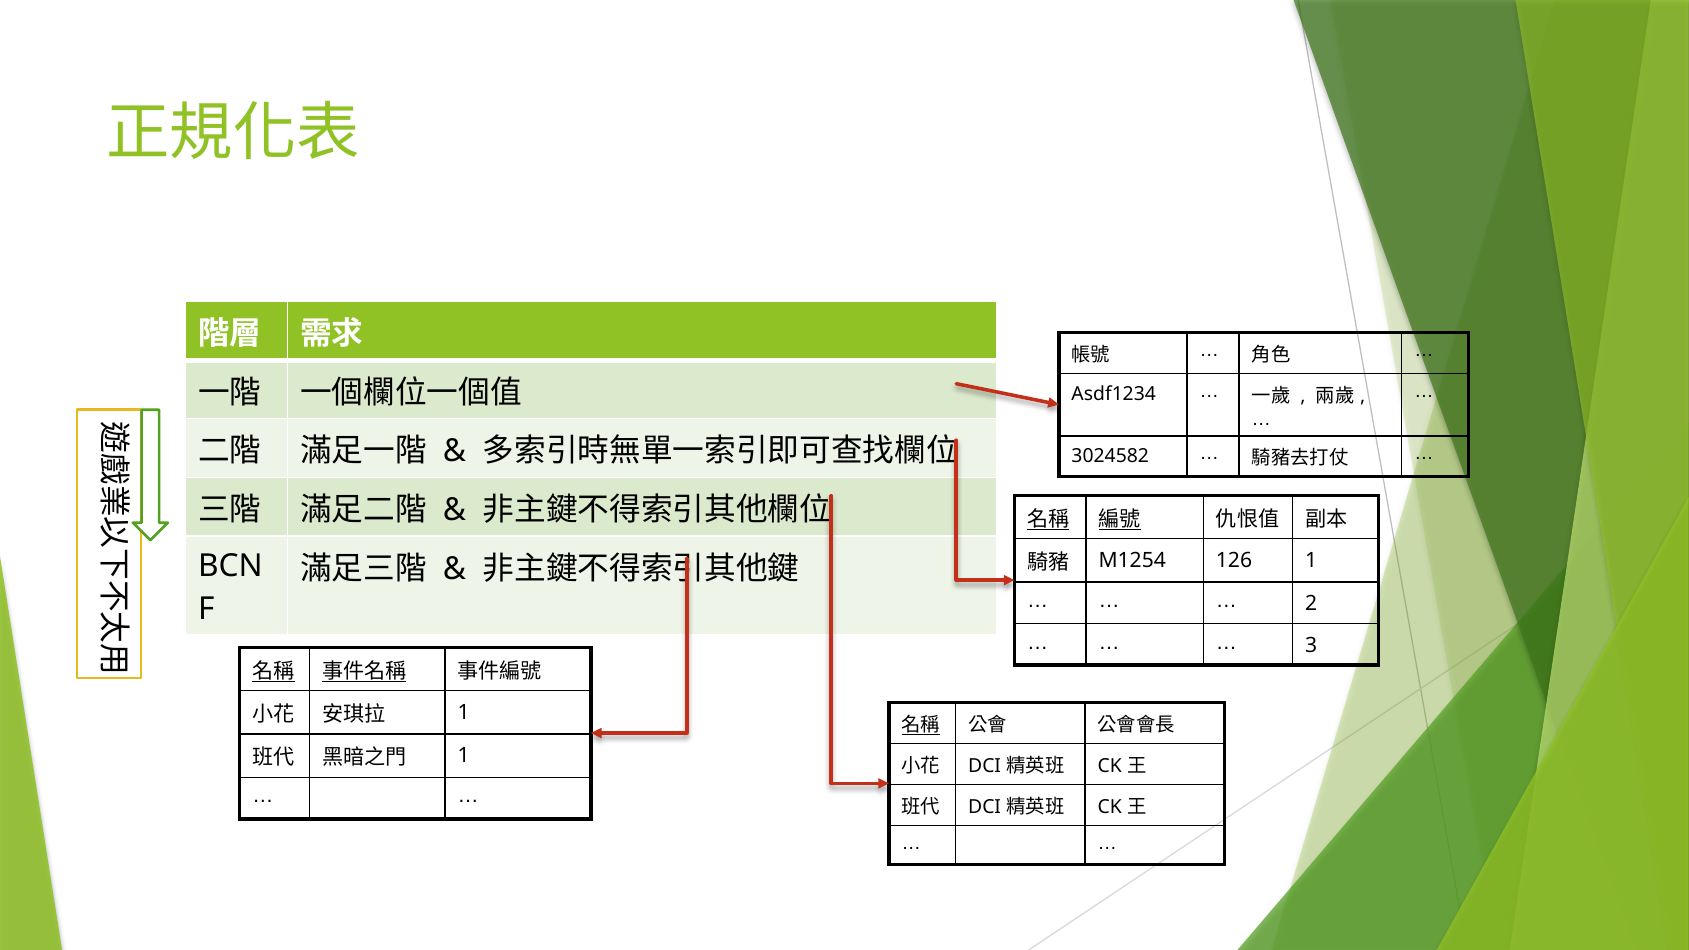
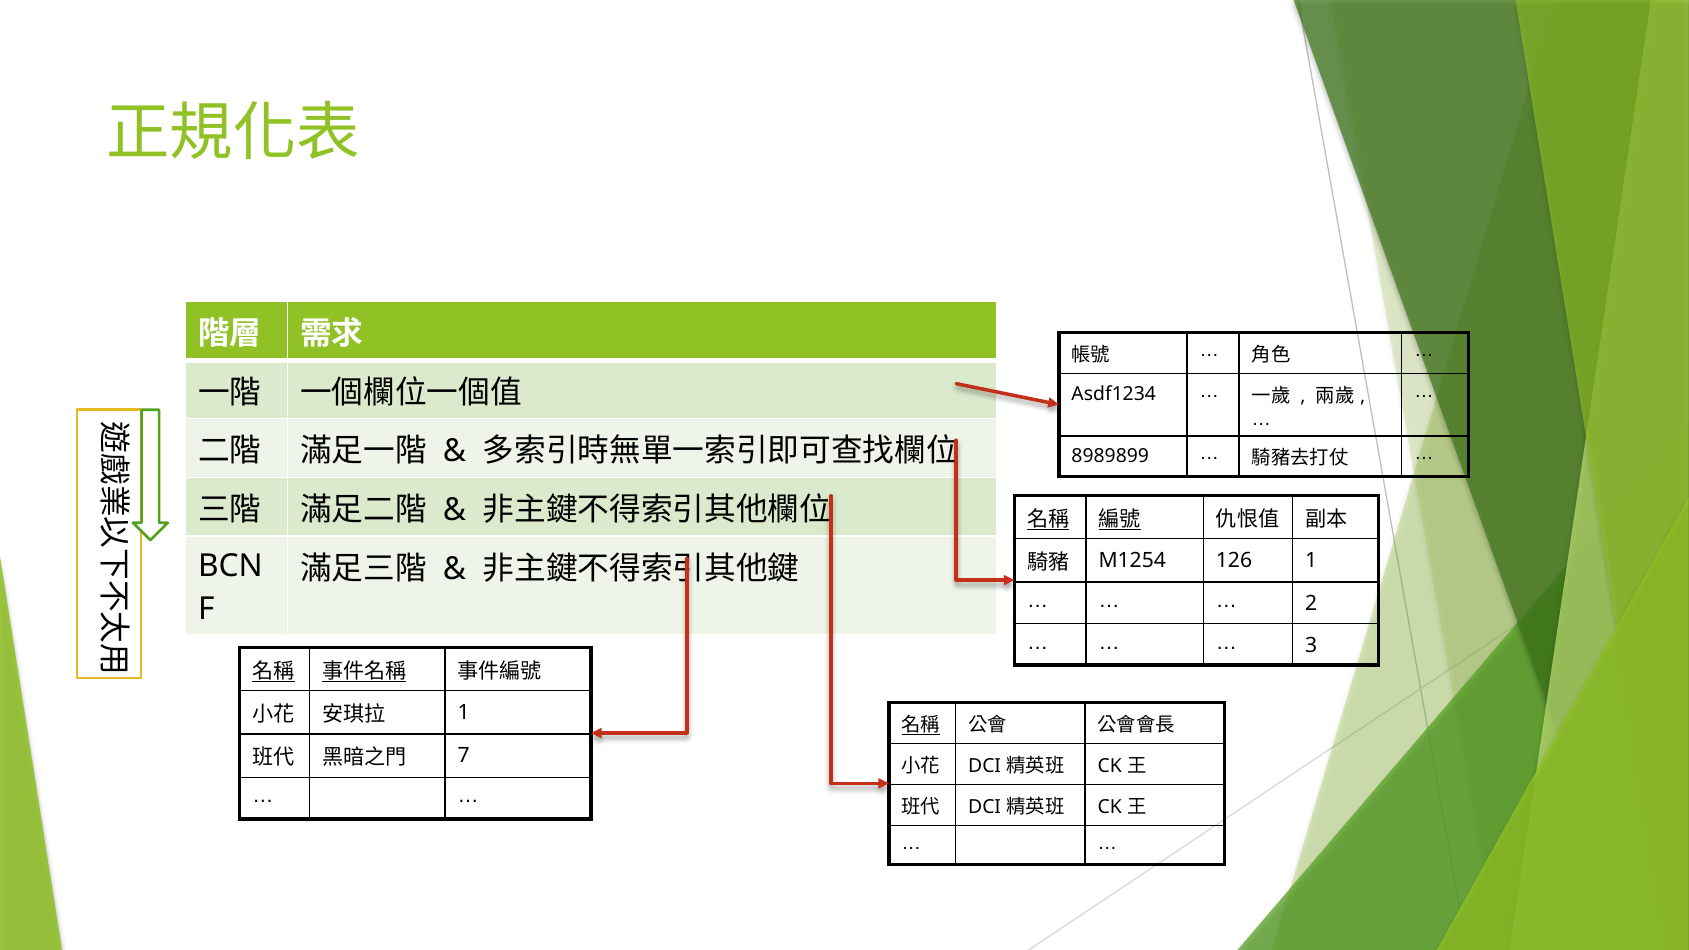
3024582: 3024582 -> 8989899 (1110, 457)
1: 1 -> 7 (464, 756)
